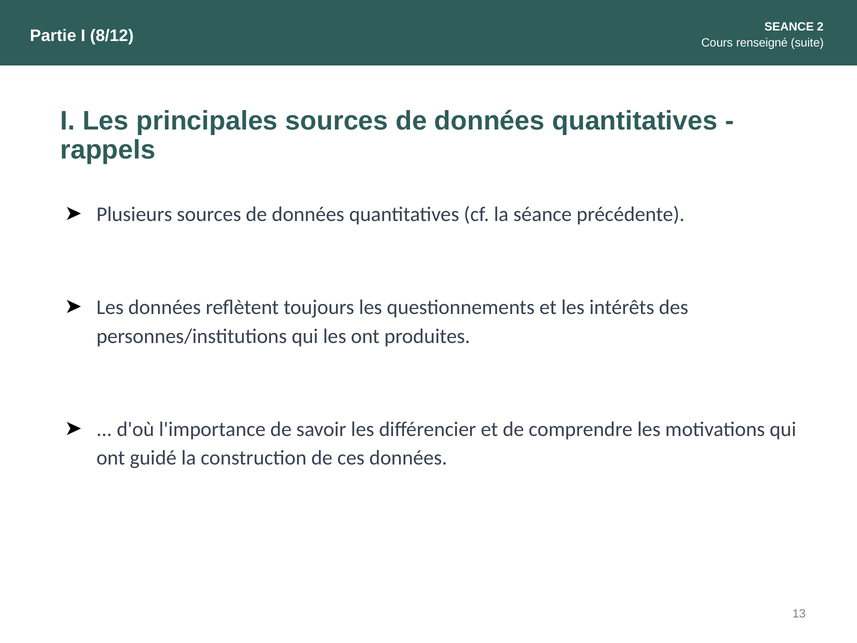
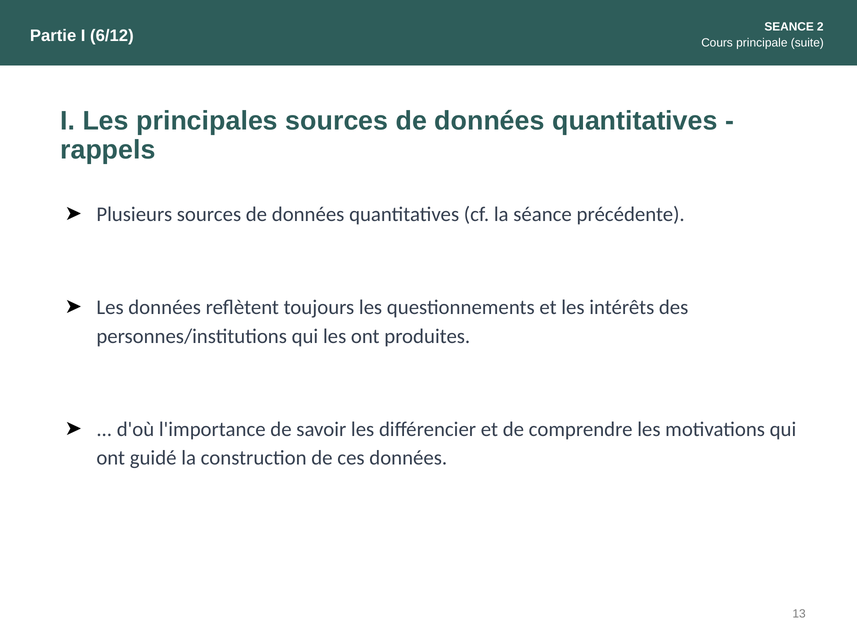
8/12: 8/12 -> 6/12 (112, 36)
renseigné: renseigné -> principale (762, 43)
